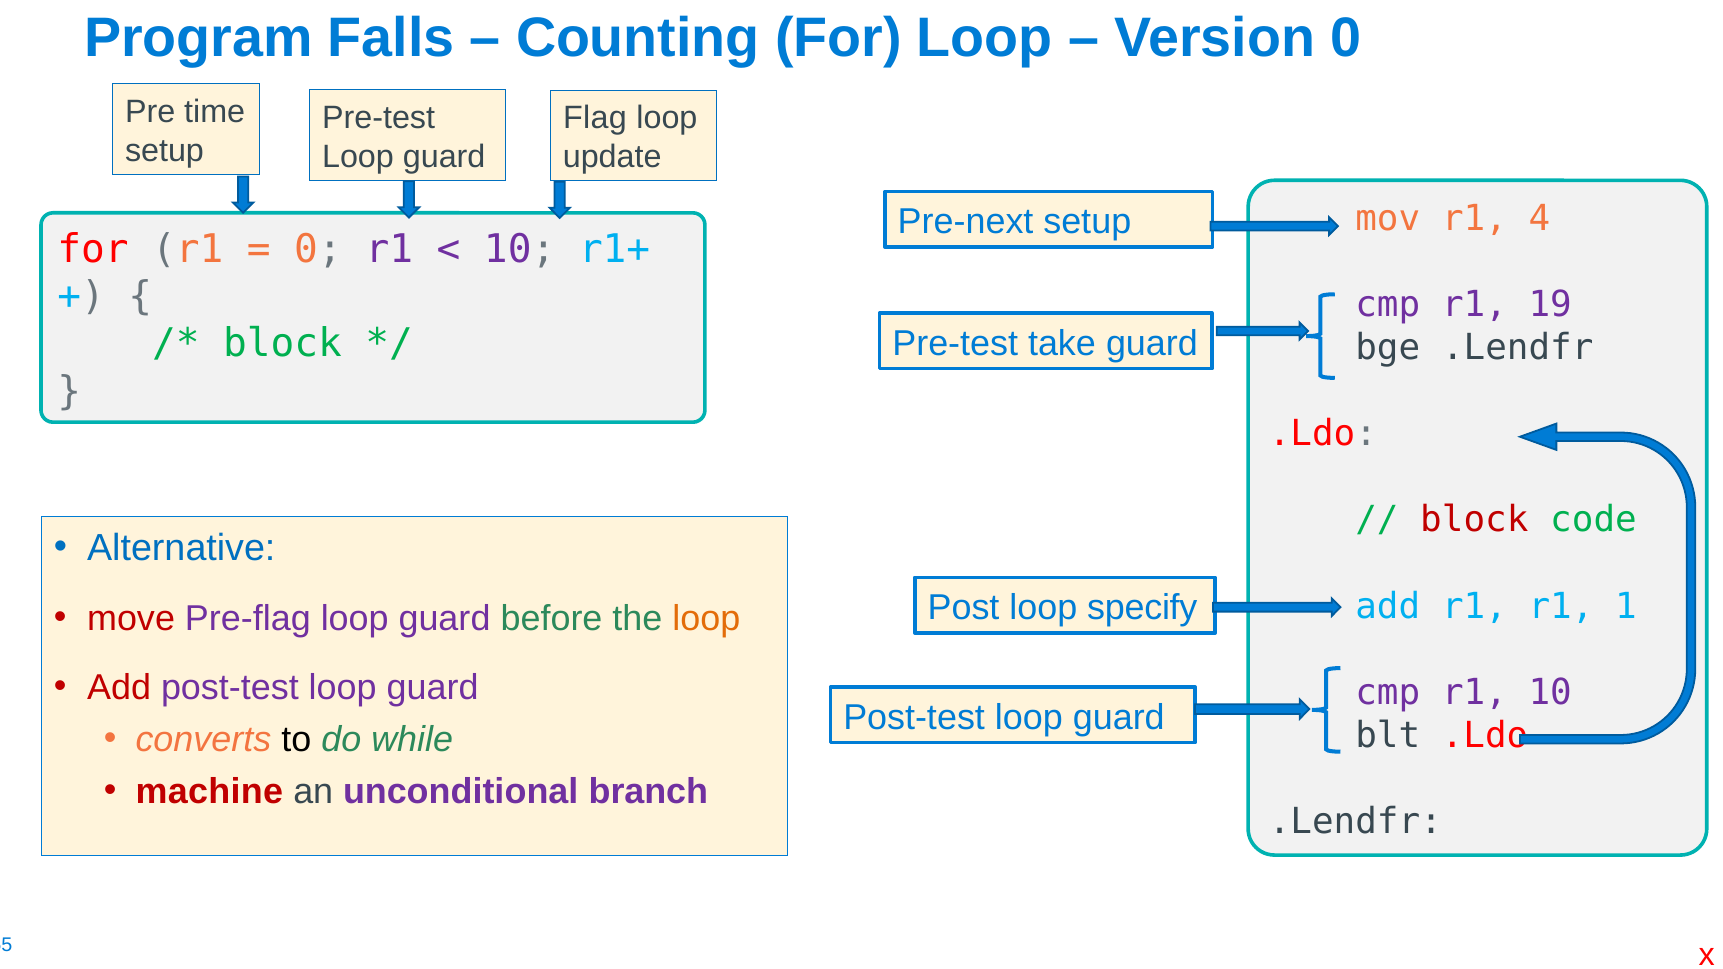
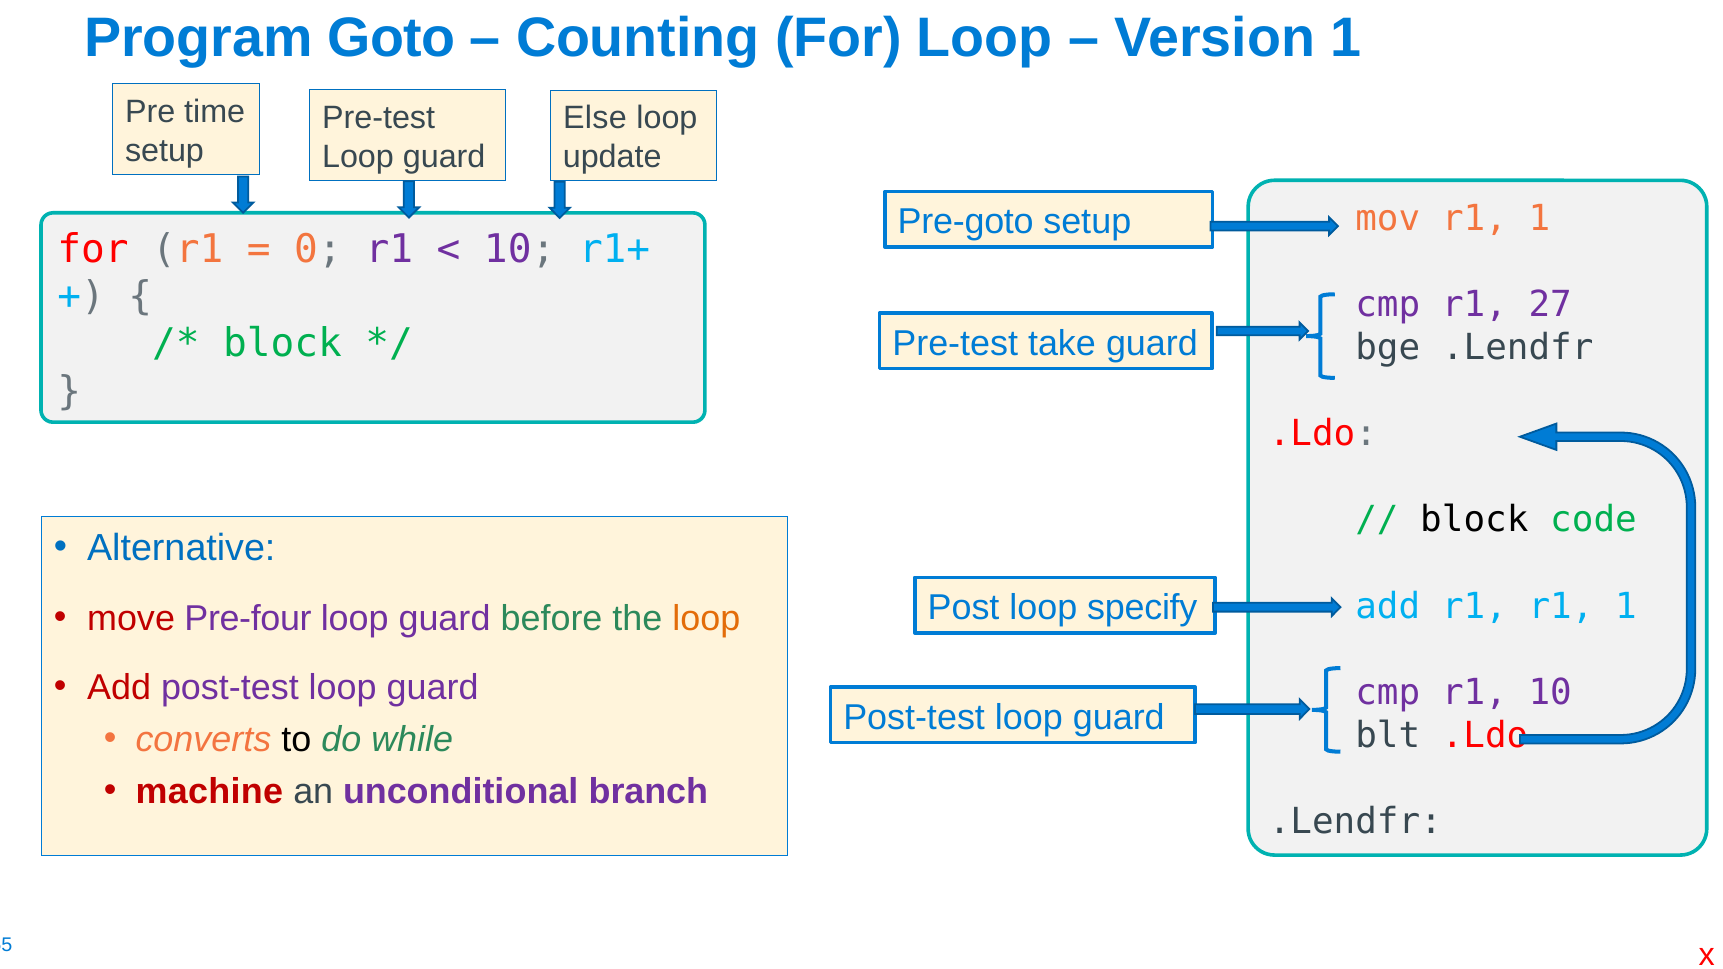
Falls: Falls -> Goto (391, 39)
Version 0: 0 -> 1 (1346, 39)
Flag: Flag -> Else (595, 118)
mov r1 4: 4 -> 1 (1539, 219)
Pre-next: Pre-next -> Pre-goto (966, 222)
19: 19 -> 27 (1550, 305)
block colour: red -> black (1474, 520)
Pre-flag: Pre-flag -> Pre-four (248, 618)
